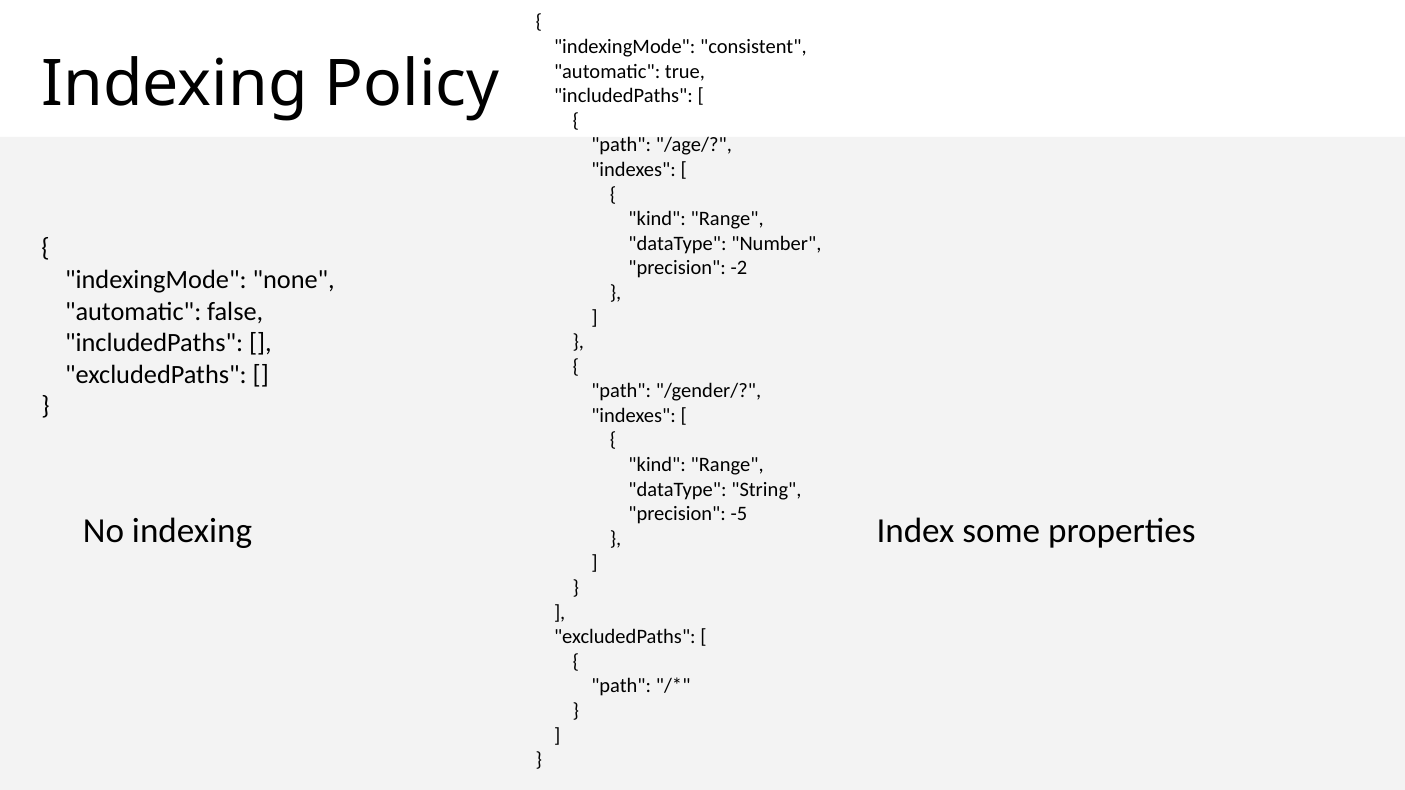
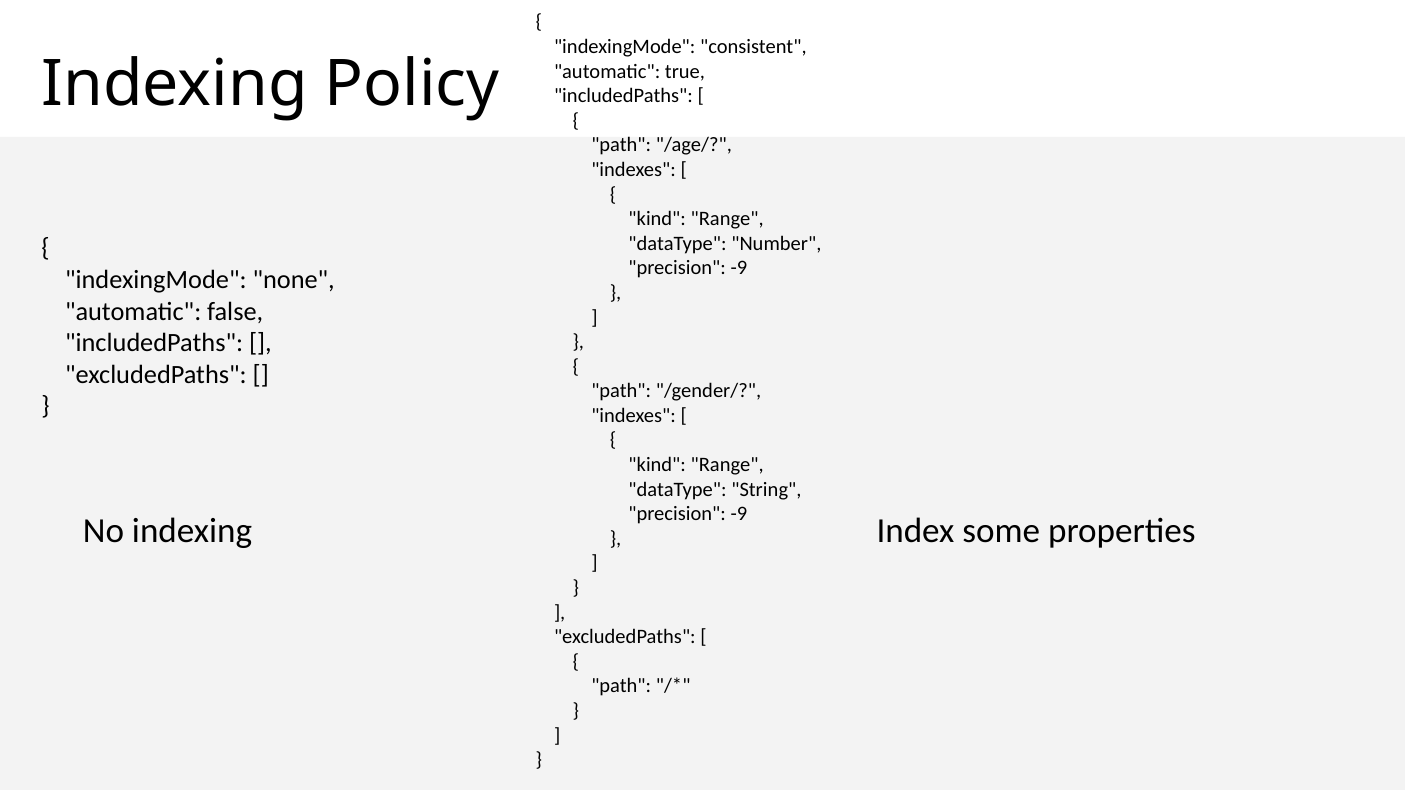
-2: -2 -> -9 (739, 268)
-5: -5 -> -9 (739, 514)
